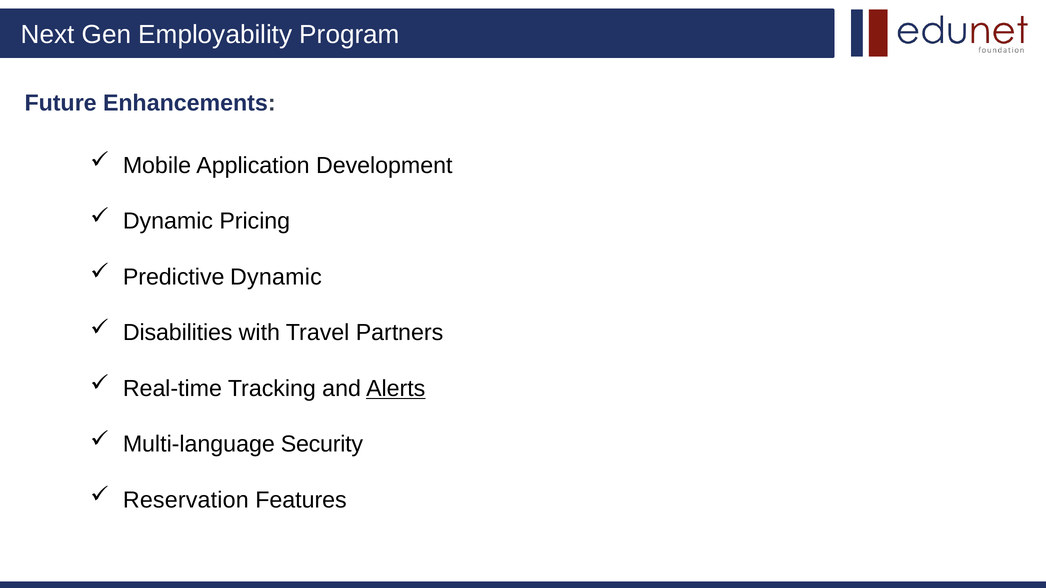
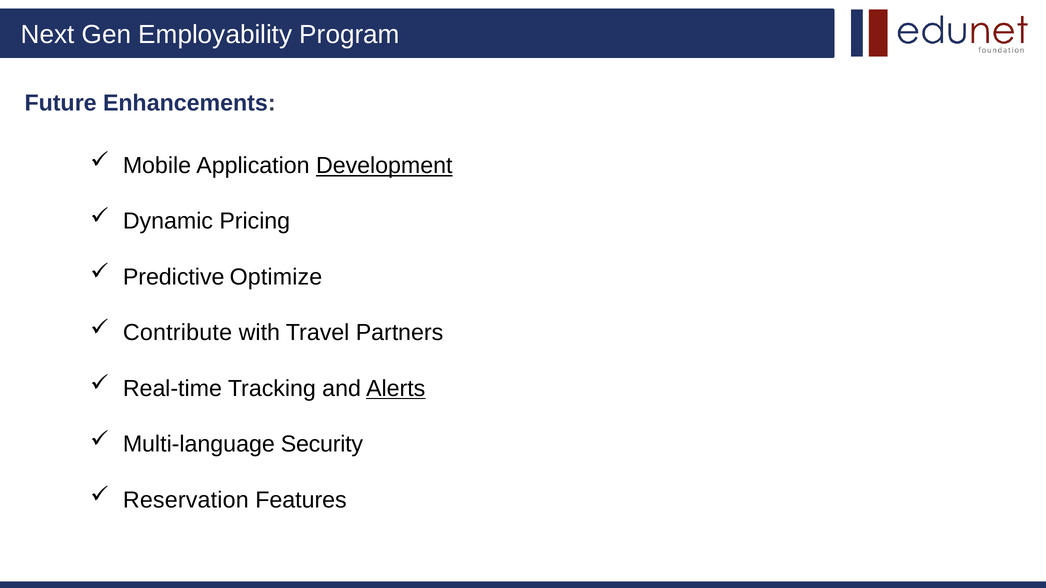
Development underline: none -> present (384, 166)
Predictive Dynamic: Dynamic -> Optimize (276, 277)
Disabilities: Disabilities -> Contribute (177, 333)
